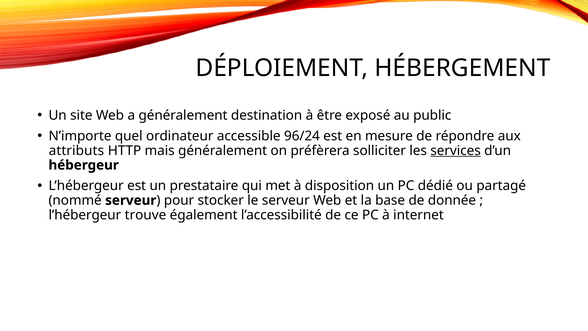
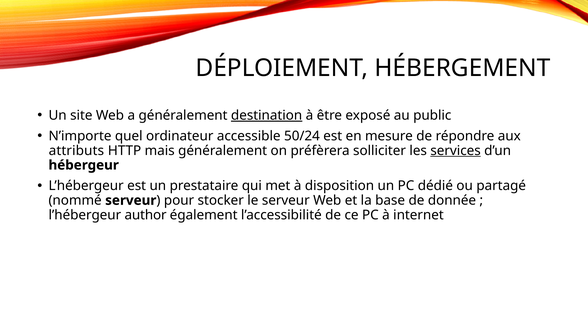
destination underline: none -> present (267, 115)
96/24: 96/24 -> 50/24 (302, 136)
trouve: trouve -> author (146, 215)
